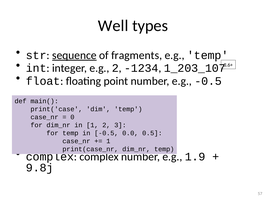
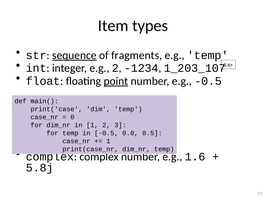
Well: Well -> Item (113, 26)
point underline: none -> present (116, 81)
1.9: 1.9 -> 1.6 (195, 156)
9.8j: 9.8j -> 5.8j (40, 167)
